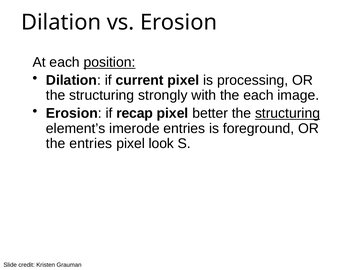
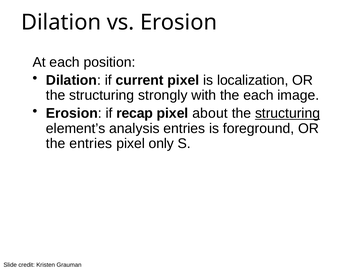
position underline: present -> none (109, 62)
processing: processing -> localization (253, 80)
better: better -> about (210, 113)
imerode: imerode -> analysis (134, 128)
look: look -> only (161, 143)
